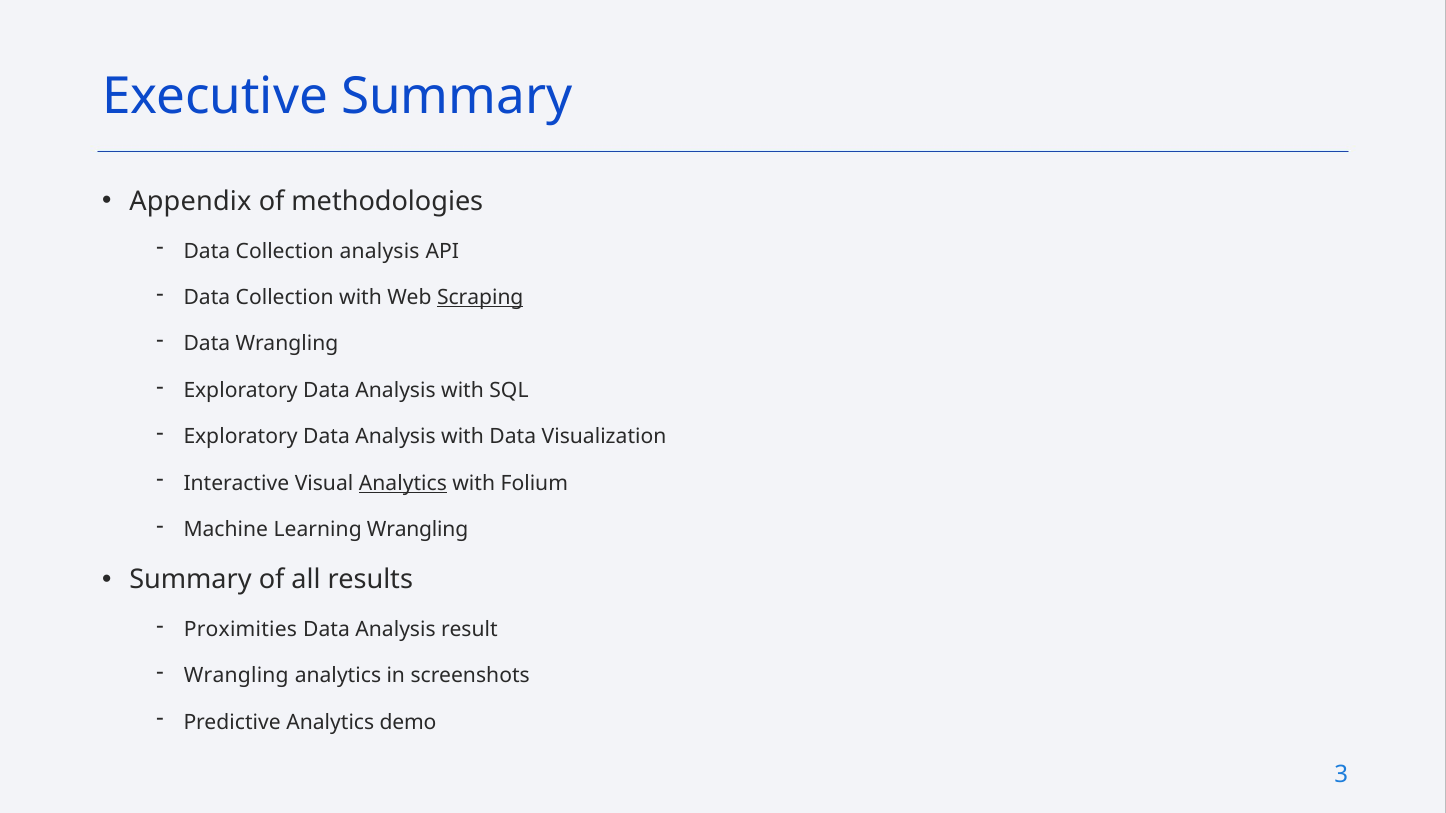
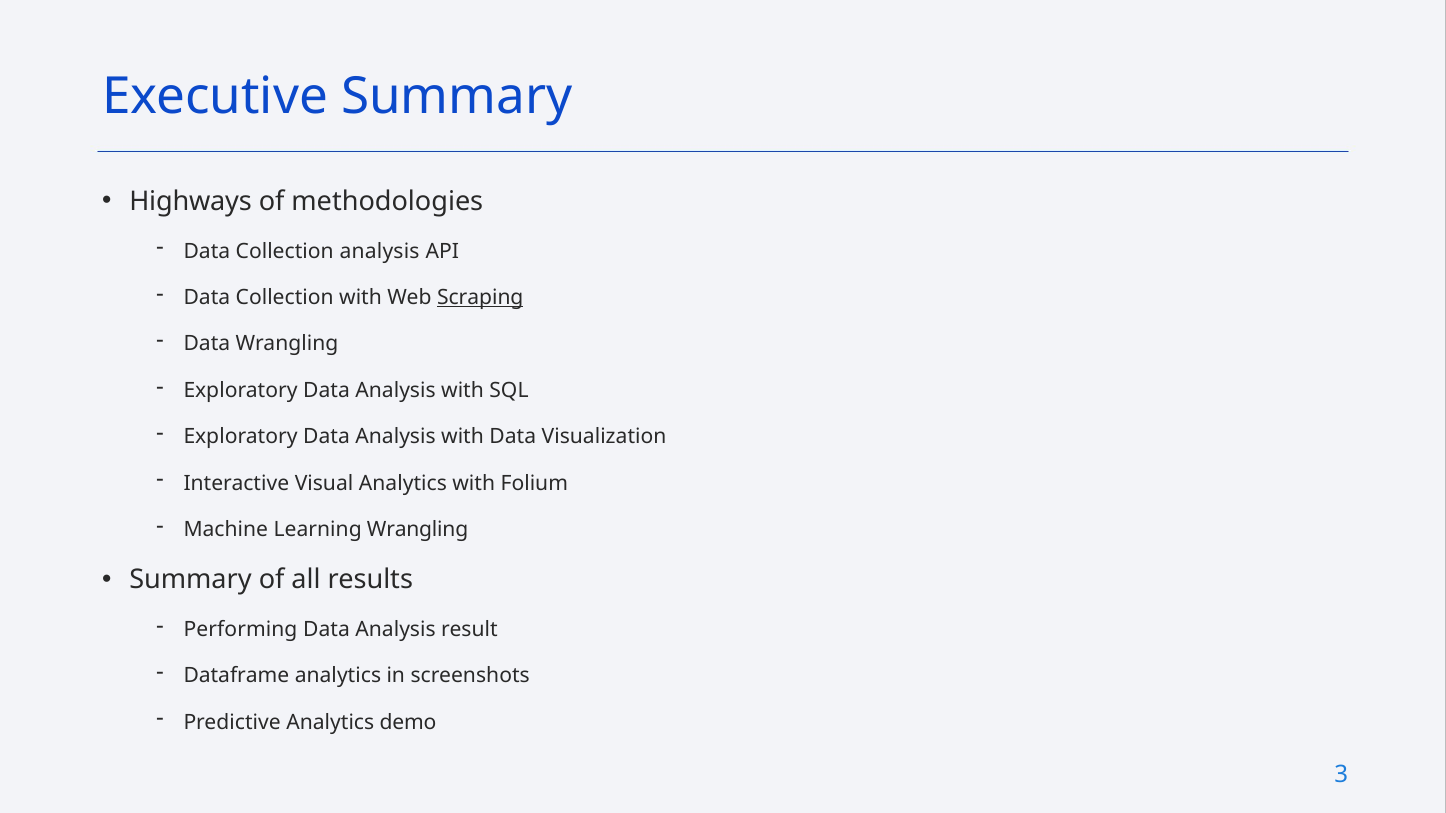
Appendix: Appendix -> Highways (191, 202)
Analytics underline: present -> none (403, 483)
Proximities: Proximities -> Performing (240, 630)
Wrangling: Wrangling -> Dataframe (236, 676)
